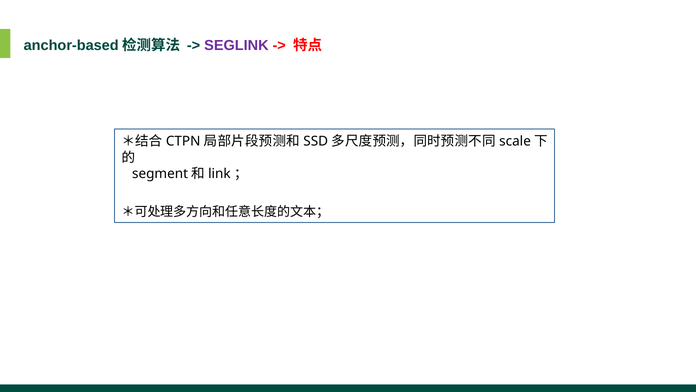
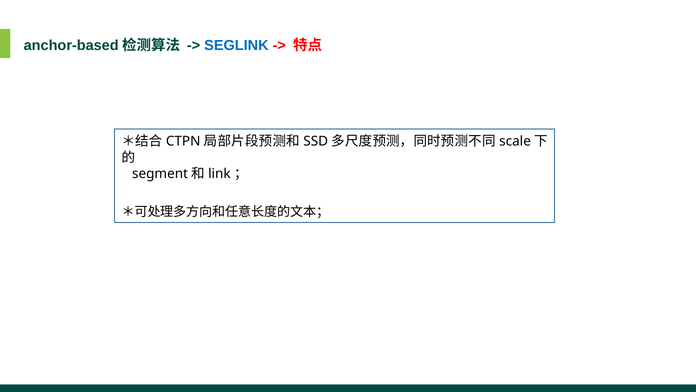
SEGLINK colour: purple -> blue (236, 45)
